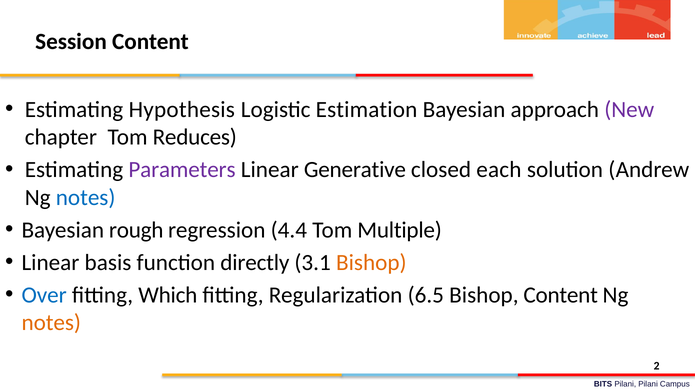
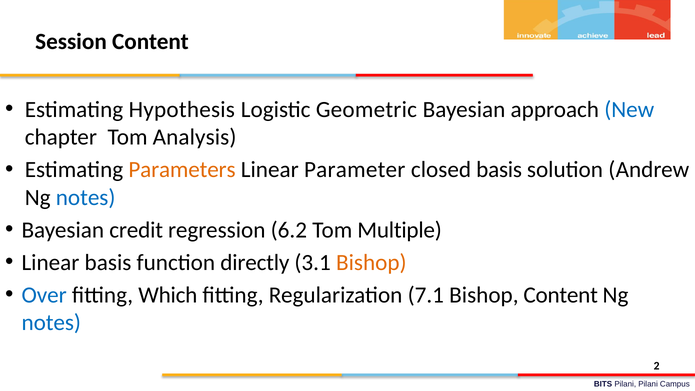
Estimation: Estimation -> Geometric (366, 109)
New colour: purple -> blue (629, 109)
Reduces: Reduces -> Analysis (195, 137)
Parameters colour: purple -> orange (182, 170)
Generative: Generative -> Parameter (355, 170)
closed each: each -> basis (499, 170)
rough: rough -> credit (136, 230)
4.4: 4.4 -> 6.2 (289, 230)
6.5: 6.5 -> 7.1 (426, 295)
notes colour: orange -> blue (51, 323)
